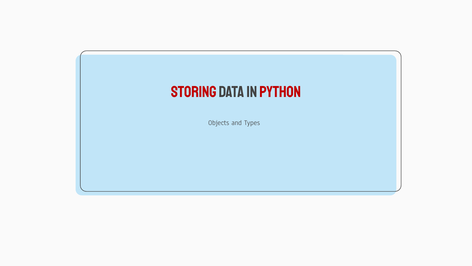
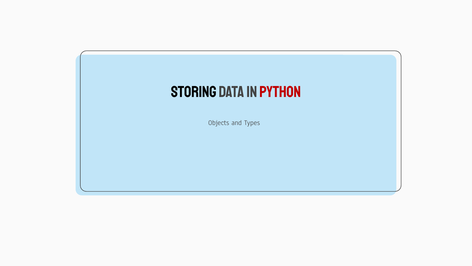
Storing colour: red -> black (194, 92)
